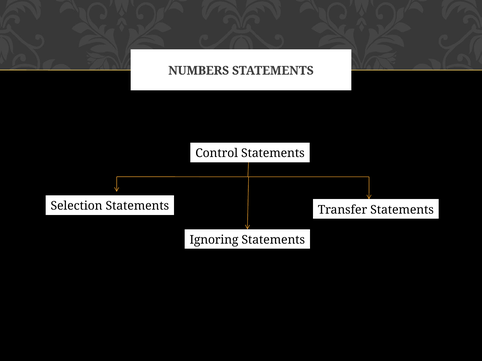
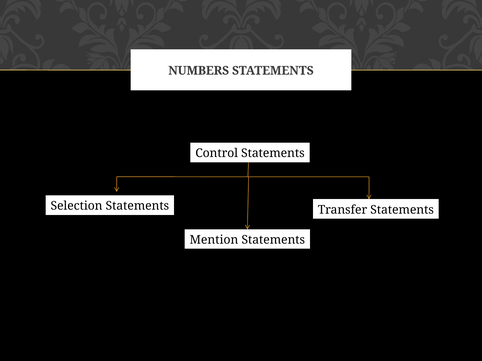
Ignoring: Ignoring -> Mention (214, 240)
